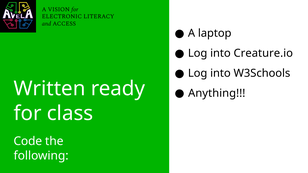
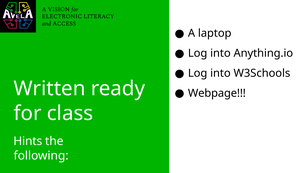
Creature.io: Creature.io -> Anything.io (263, 53)
Anything: Anything -> Webpage (217, 93)
Code: Code -> Hints (28, 141)
